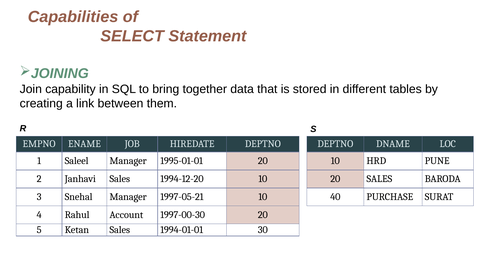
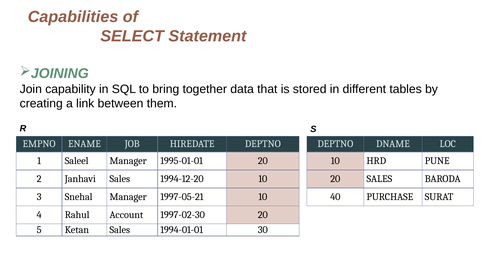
1997-00-30: 1997-00-30 -> 1997-02-30 (183, 215)
